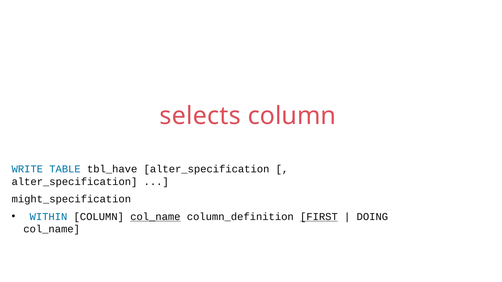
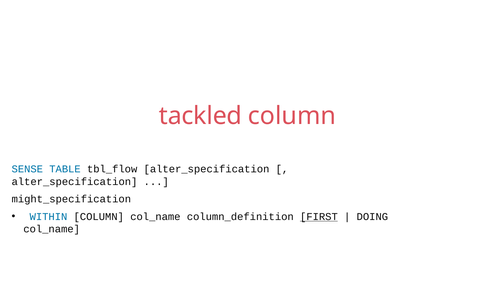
selects: selects -> tackled (200, 116)
WRITE: WRITE -> SENSE (27, 169)
tbl_have: tbl_have -> tbl_flow (112, 169)
col_name underline: present -> none (155, 217)
